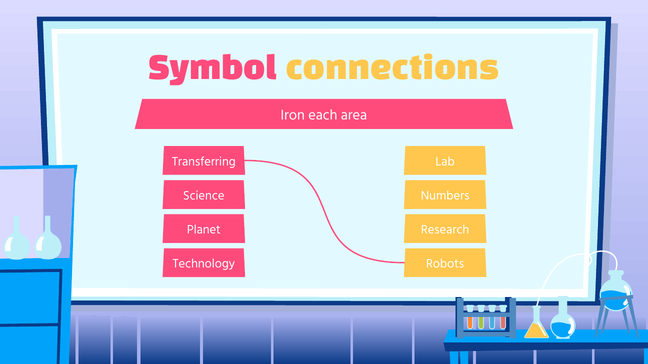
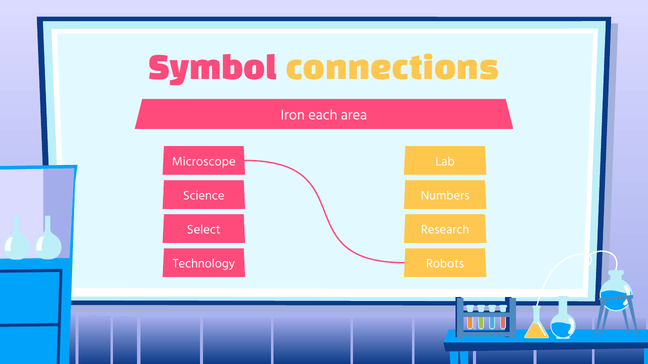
Transferring: Transferring -> Microscope (204, 162)
Planet: Planet -> Select (204, 230)
